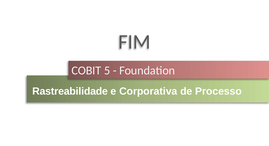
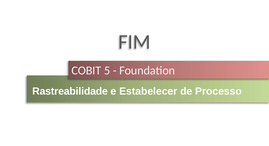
Corporativa: Corporativa -> Estabelecer (148, 91)
